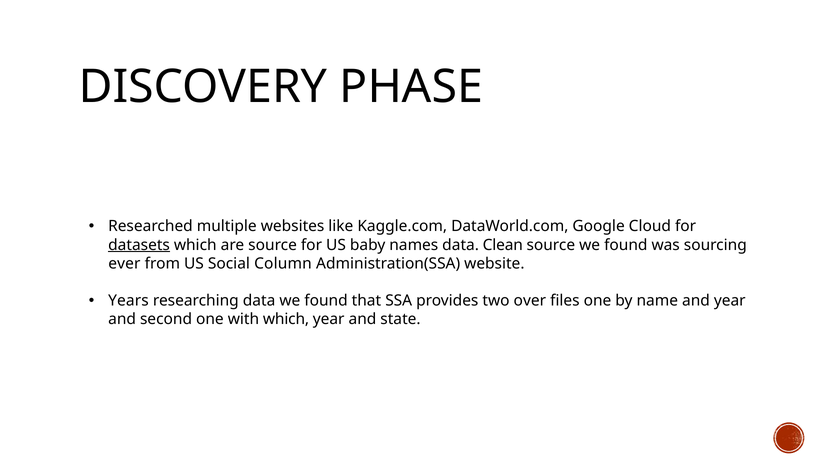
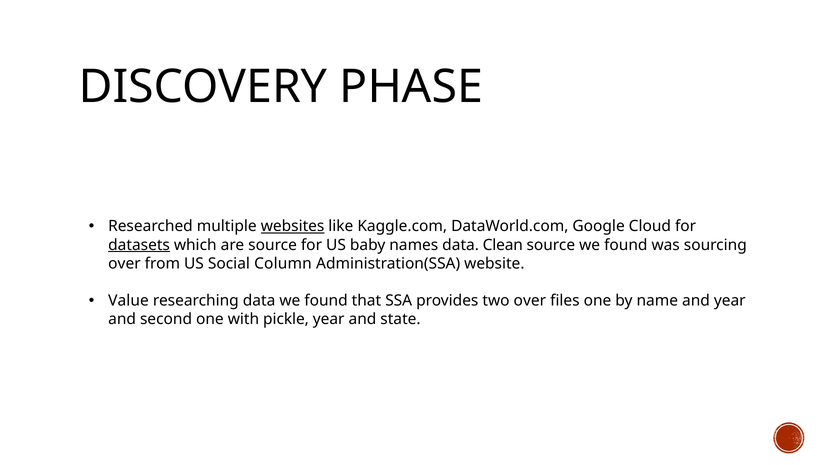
websites underline: none -> present (293, 226)
ever: ever -> over (124, 264)
Years: Years -> Value (128, 301)
with which: which -> pickle (286, 319)
